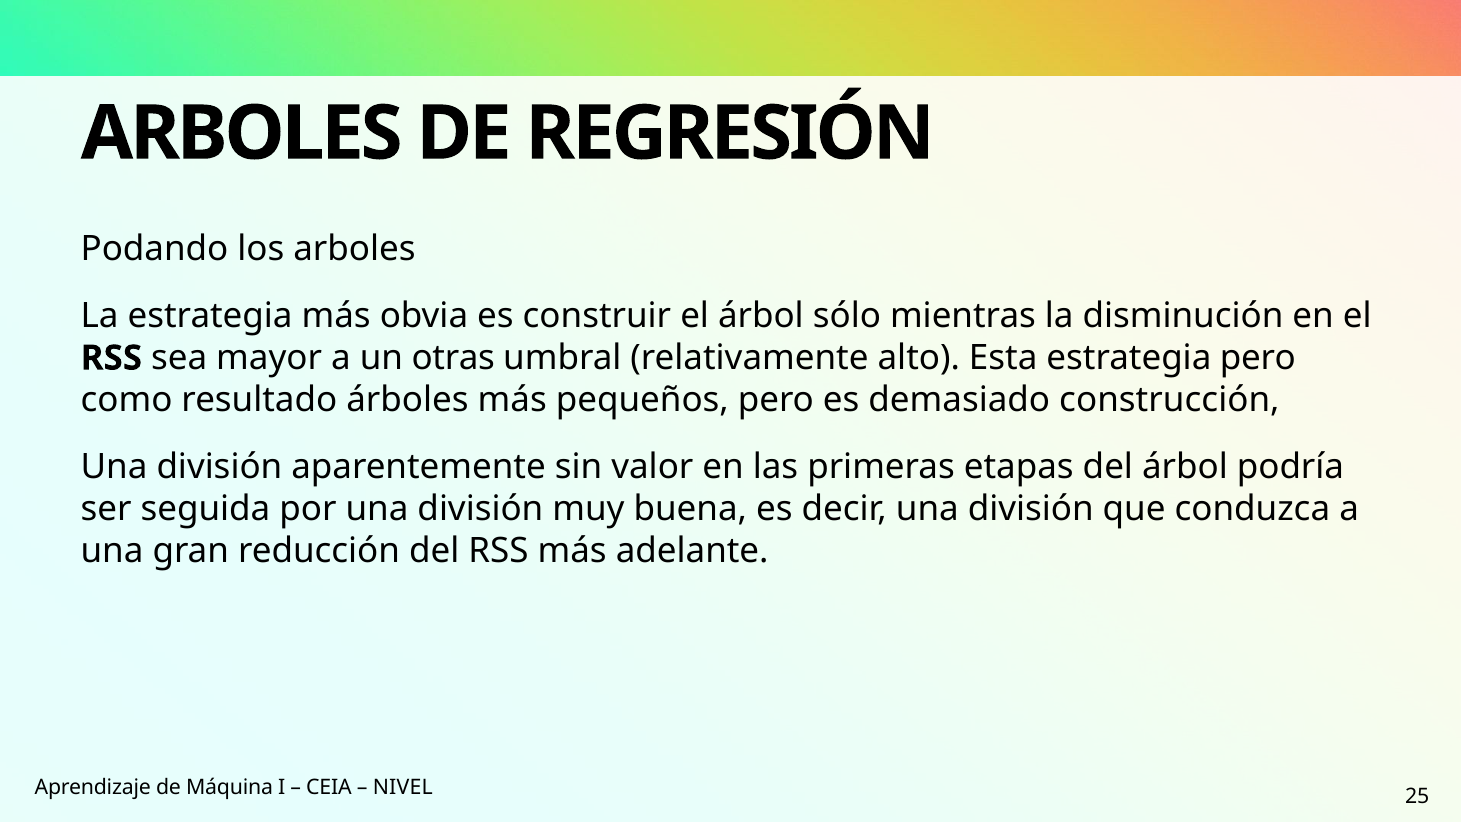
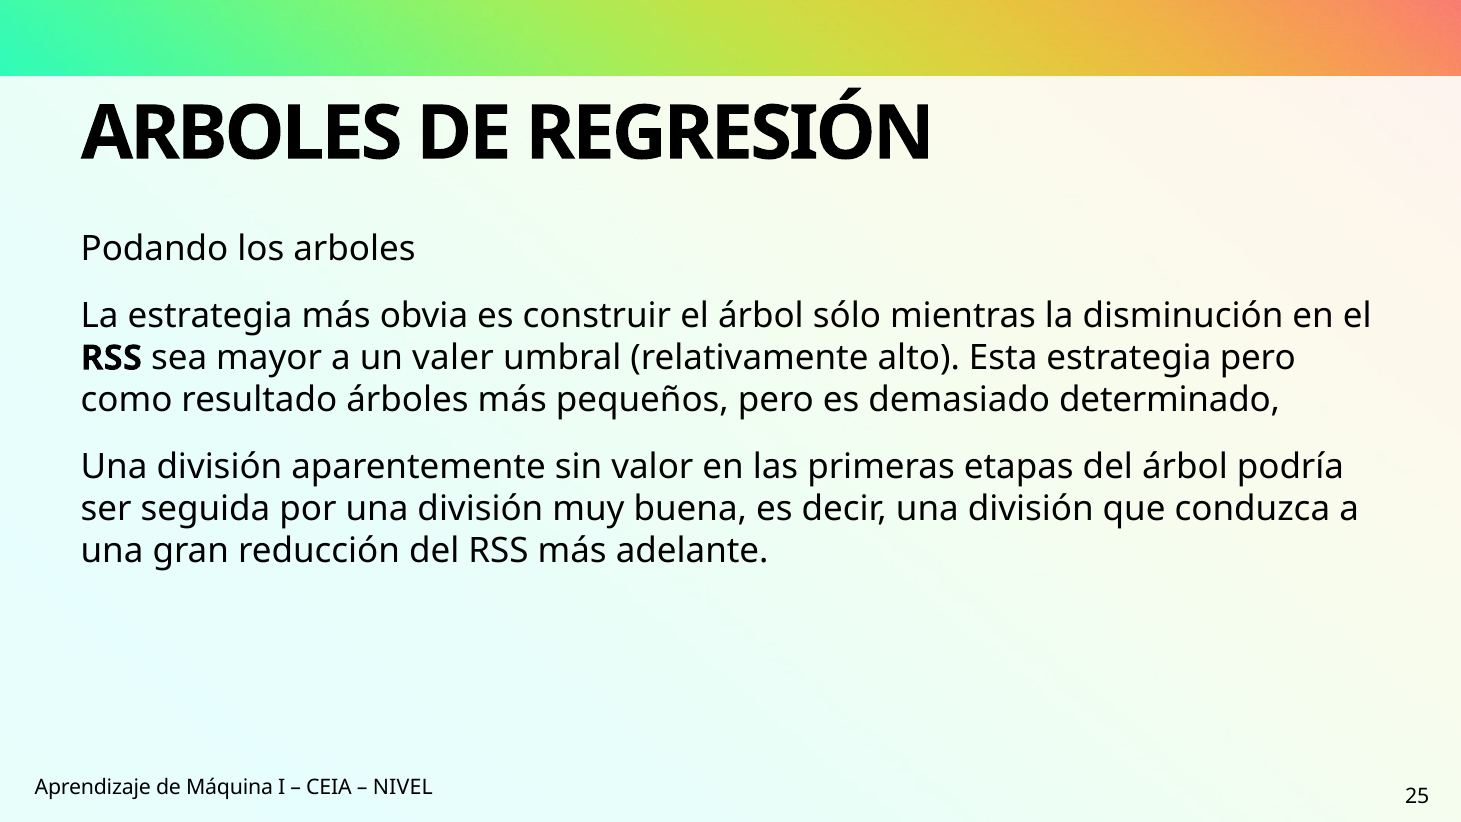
otras: otras -> valer (453, 358)
construcción: construcción -> determinado (1170, 400)
